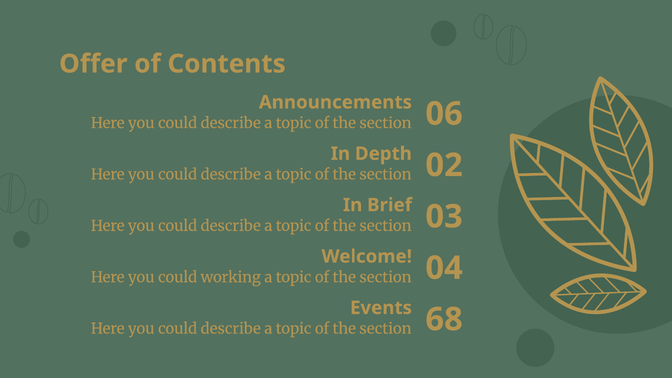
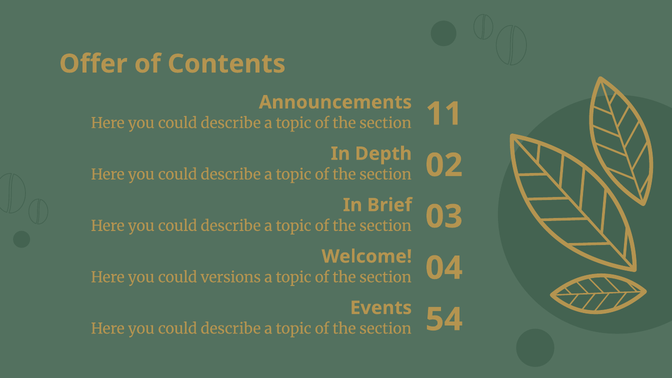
06: 06 -> 11 (444, 114)
working: working -> versions (231, 277)
68: 68 -> 54 (444, 319)
